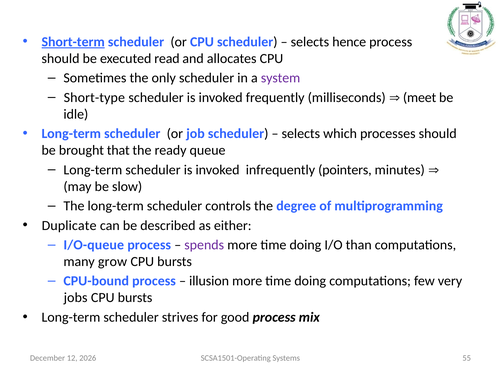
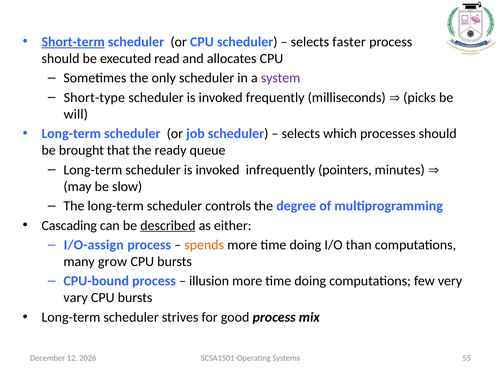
hence: hence -> faster (349, 42)
meet: meet -> picks (420, 98)
idle: idle -> will (76, 114)
Duplicate: Duplicate -> Cascading (69, 226)
described underline: none -> present (168, 226)
I/O-queue: I/O-queue -> I/O-assign (94, 245)
spends colour: purple -> orange (204, 245)
jobs: jobs -> vary (76, 298)
